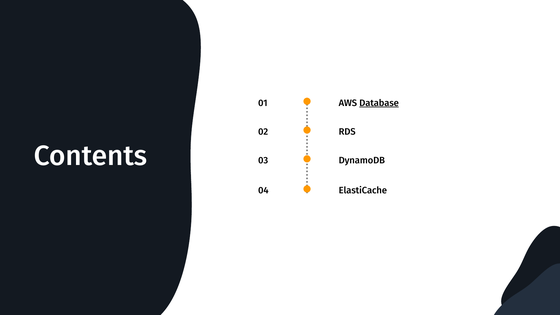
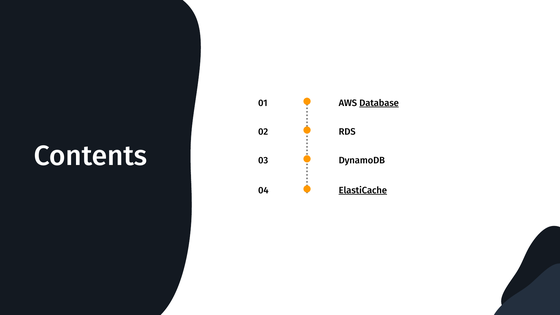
ElastiCache underline: none -> present (363, 190)
